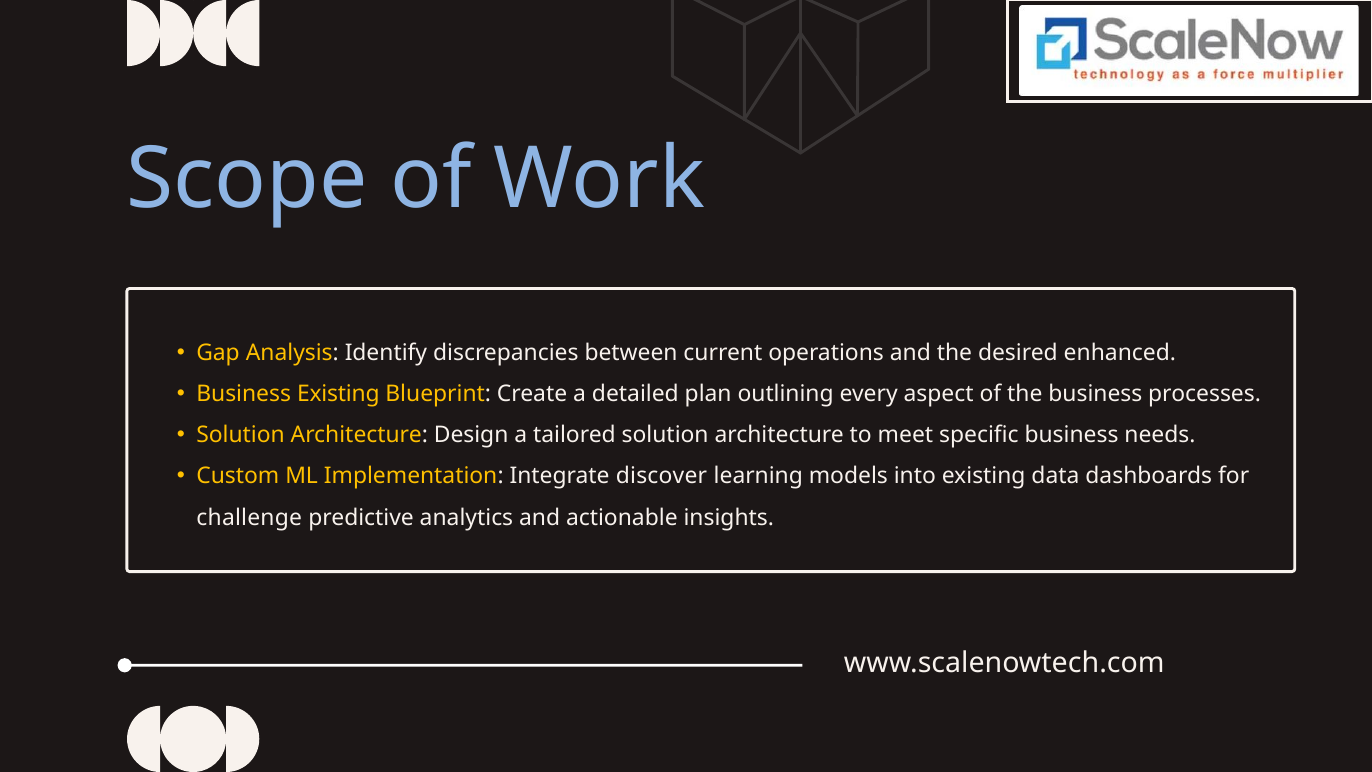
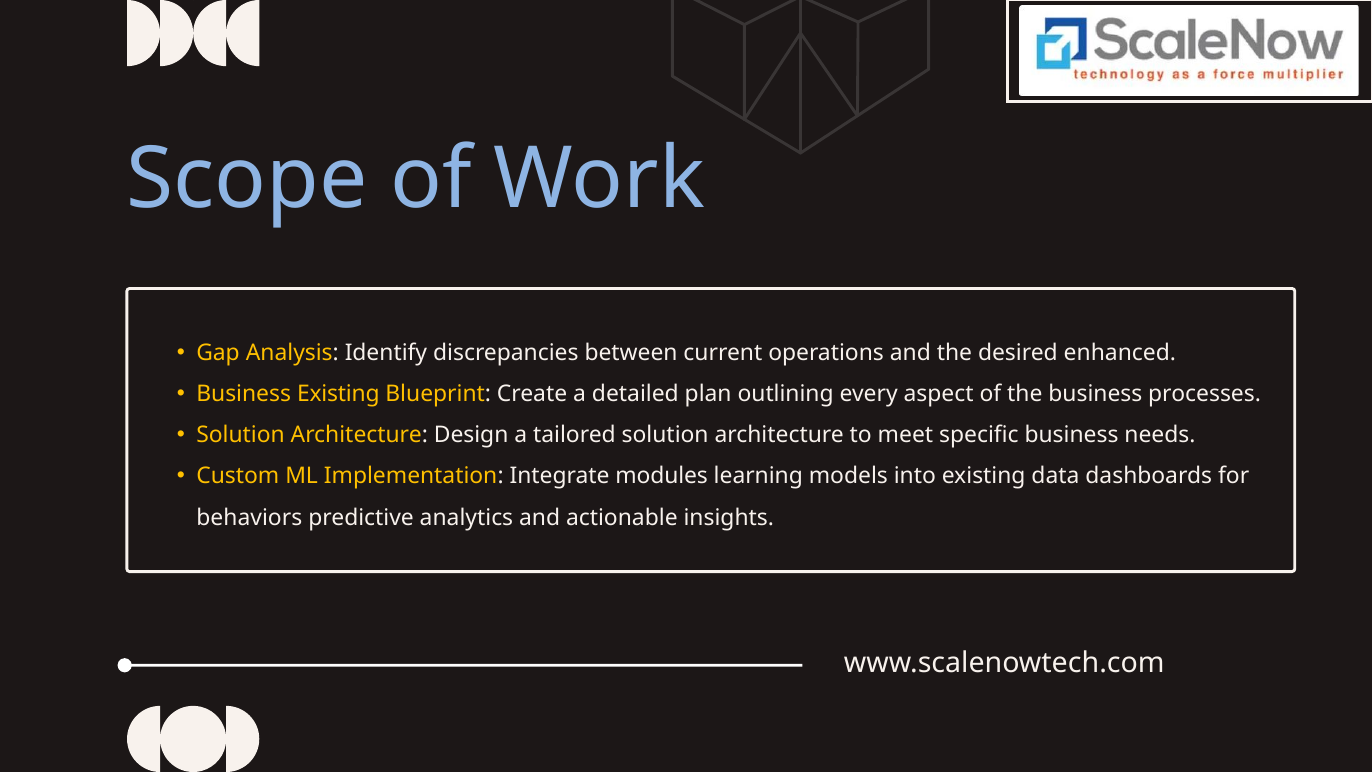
discover: discover -> modules (662, 476)
challenge: challenge -> behaviors (249, 517)
